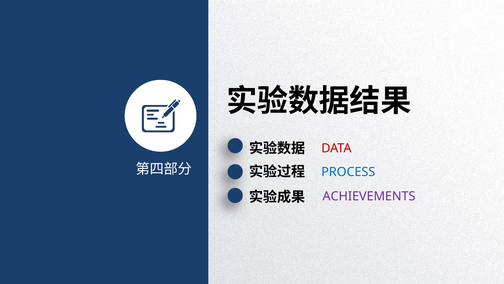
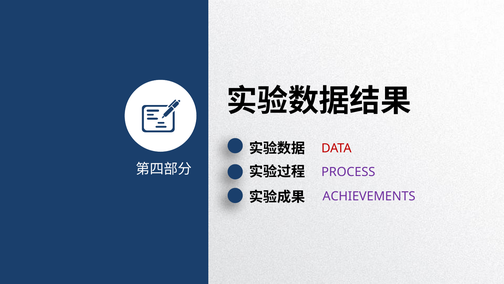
PROCESS colour: blue -> purple (348, 172)
